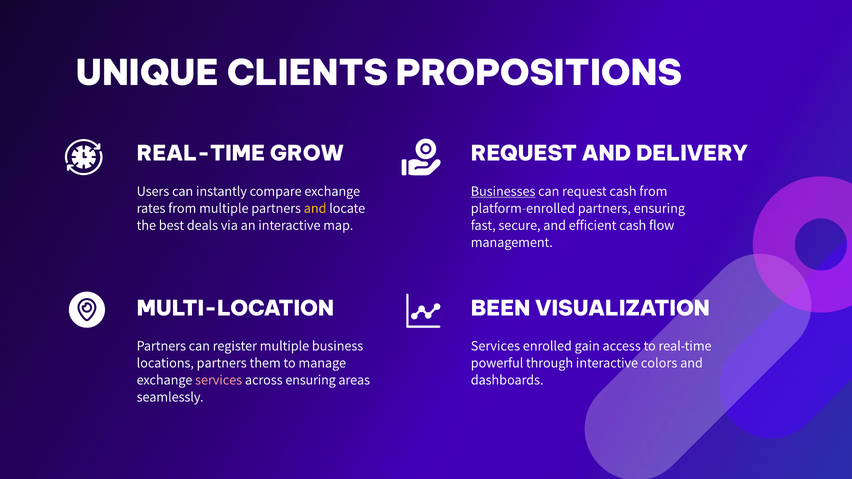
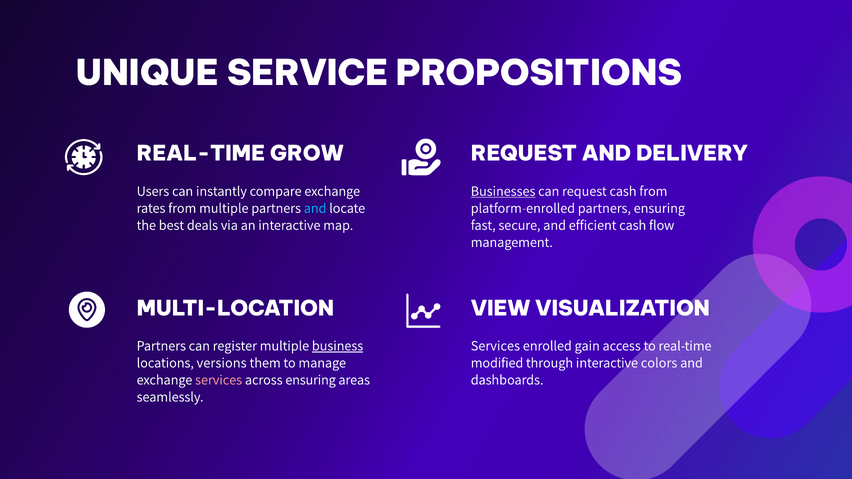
CLIENTS: CLIENTS -> SERVICE (308, 74)
and colour: yellow -> light blue (315, 208)
BEEN: BEEN -> VIEW (501, 309)
business underline: none -> present (338, 346)
locations partners: partners -> versions (222, 363)
powerful: powerful -> modified (497, 363)
